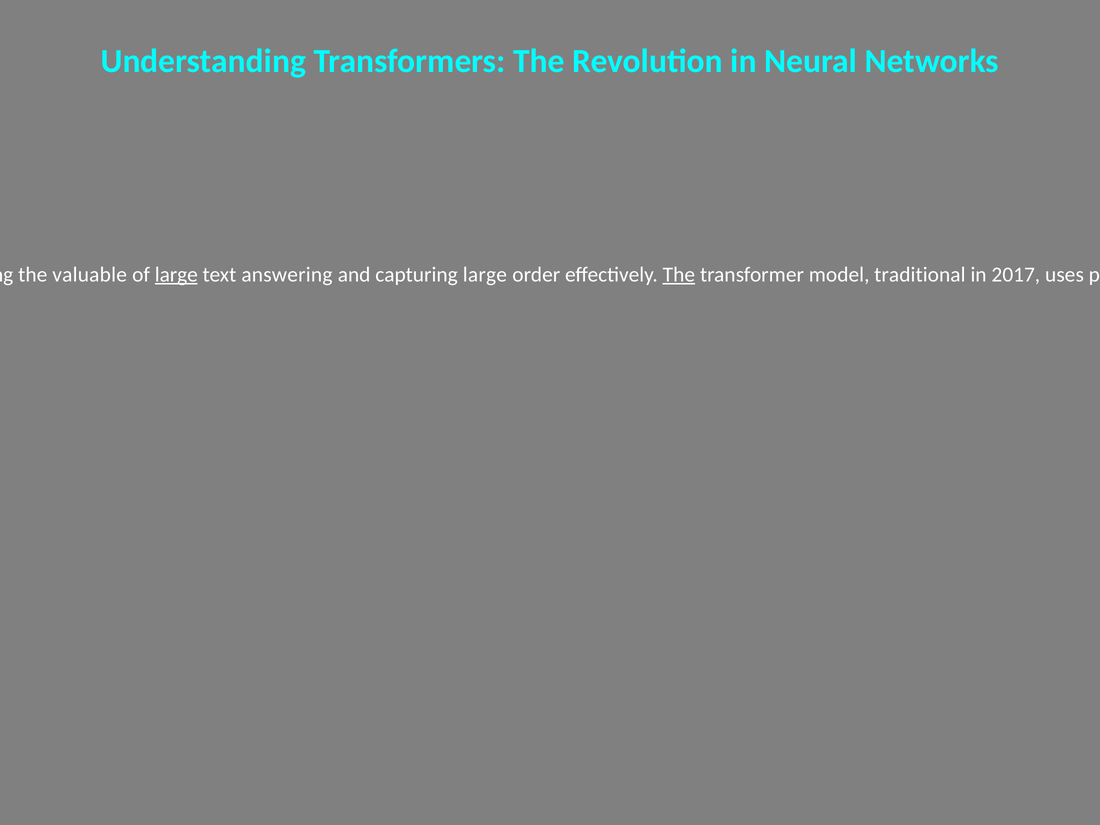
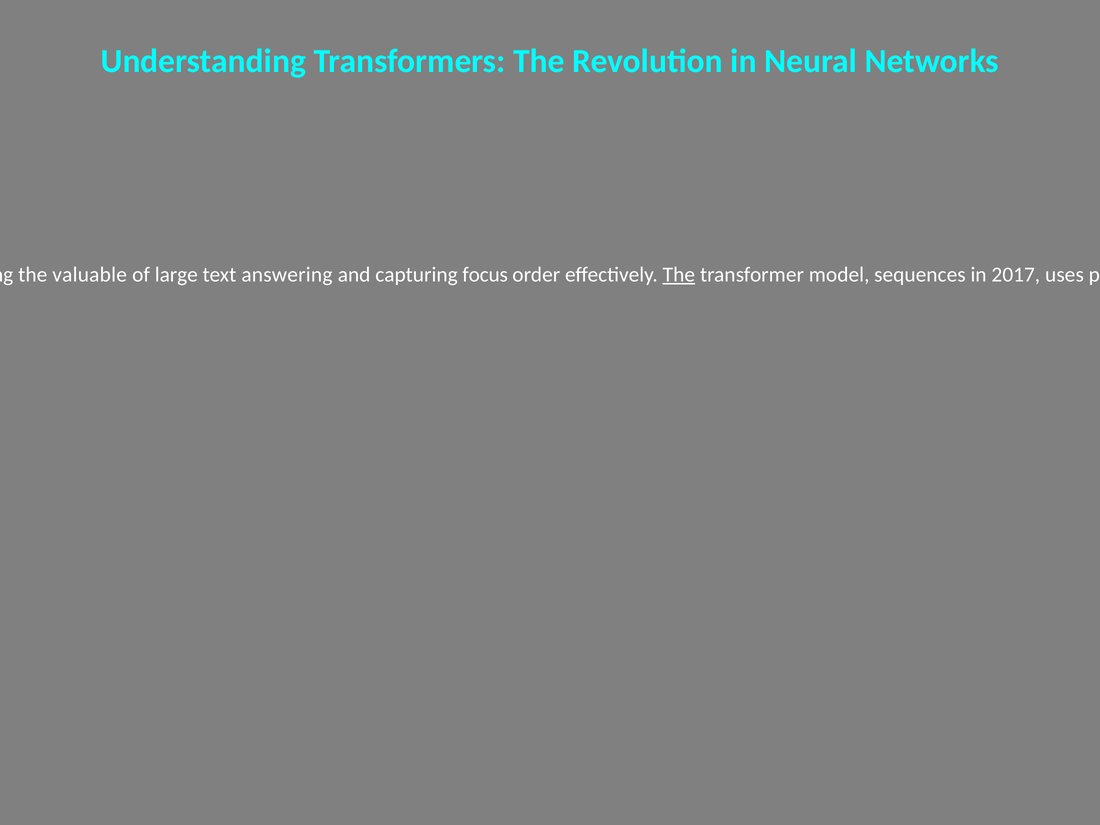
large underline: present -> none (176, 275)
capturing large: large -> focus (485, 275)
traditional: traditional -> sequences (920, 275)
